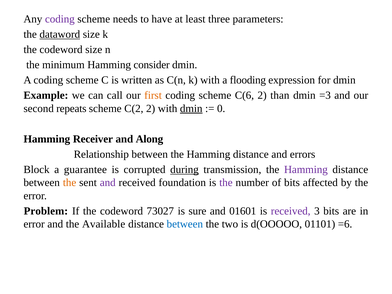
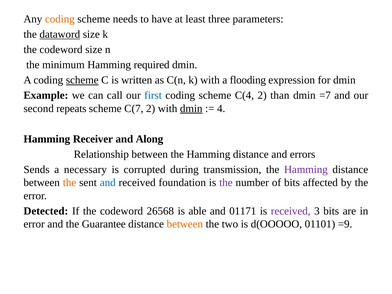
coding colour: purple -> orange (60, 19)
consider: consider -> required (152, 65)
scheme underline: none -> present (82, 80)
first colour: orange -> blue (153, 95)
C(6: C(6 -> C(4 (244, 95)
=3: =3 -> =7 (325, 95)
C(2: C(2 -> C(7 (134, 108)
0: 0 -> 4 (221, 108)
Block: Block -> Sends (37, 170)
guarantee: guarantee -> necessary (85, 170)
during underline: present -> none (184, 170)
and colour: purple -> blue (108, 183)
Problem: Problem -> Detected (46, 211)
73027: 73027 -> 26568 (160, 211)
sure: sure -> able (197, 211)
01601: 01601 -> 01171 (243, 211)
Available: Available -> Guarantee (104, 224)
between colour: blue -> orange (185, 224)
=6: =6 -> =9 (345, 224)
